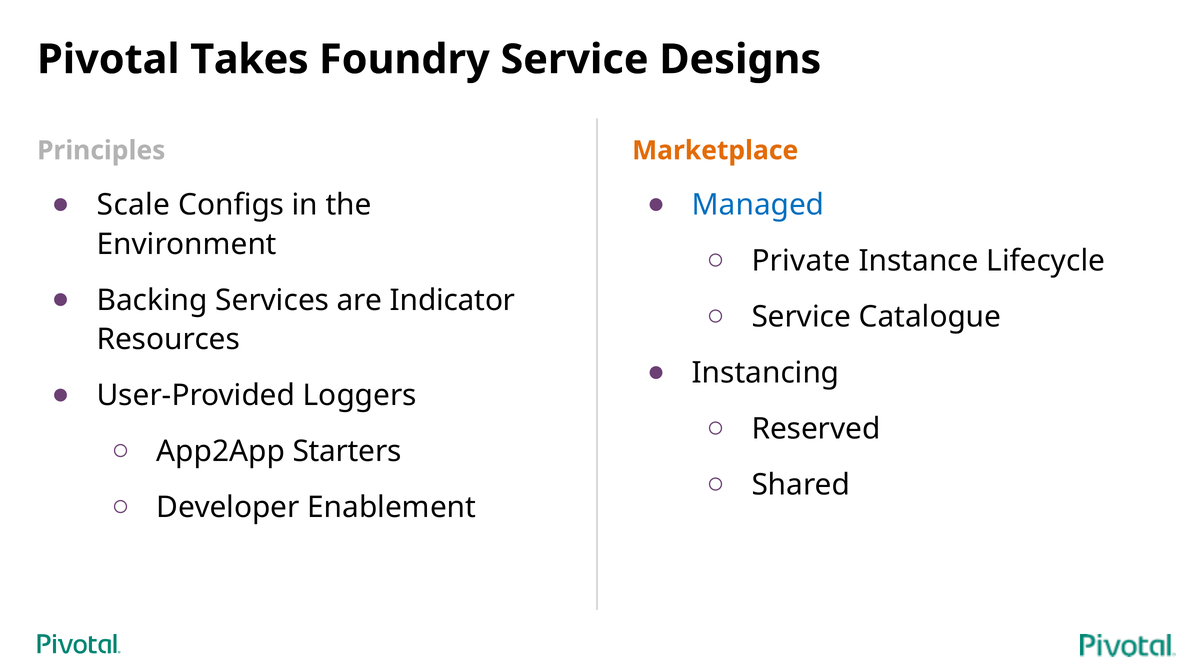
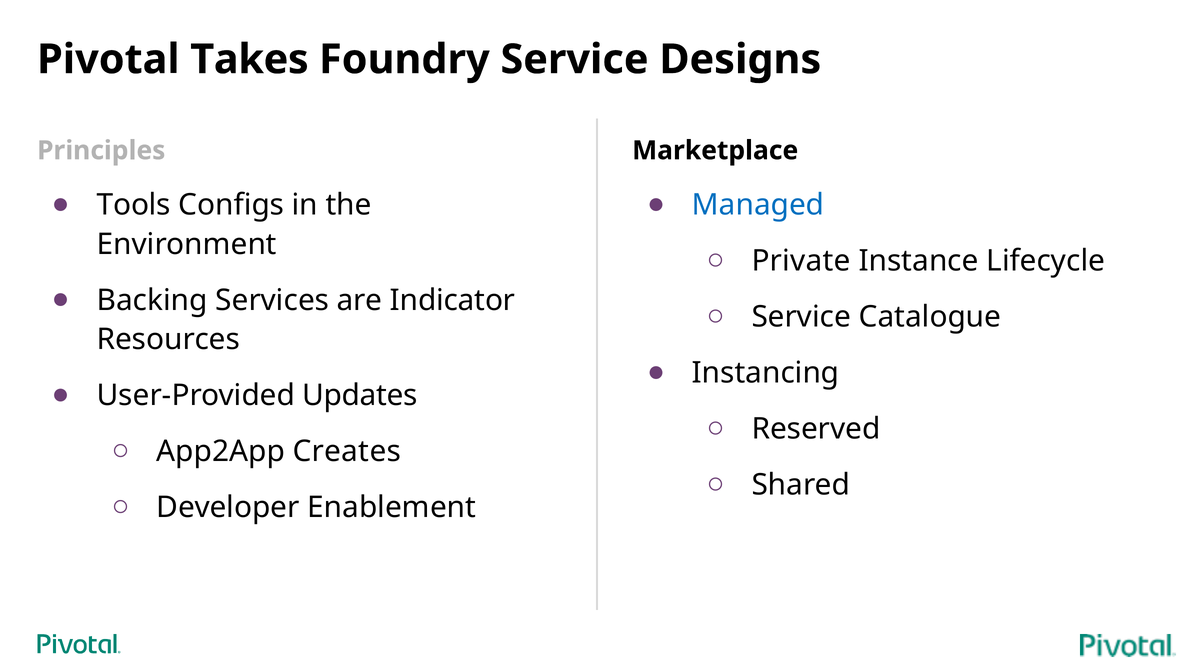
Marketplace colour: orange -> black (715, 150)
Scale: Scale -> Tools (134, 205)
Loggers: Loggers -> Updates (360, 395)
Starters: Starters -> Creates (347, 451)
